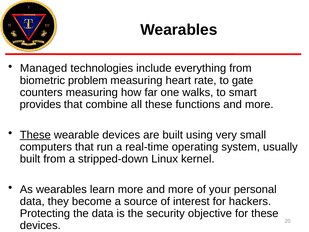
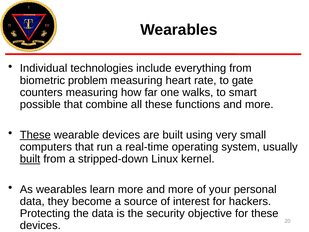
Managed: Managed -> Individual (44, 68)
provides: provides -> possible (40, 104)
built underline: none -> present (30, 159)
